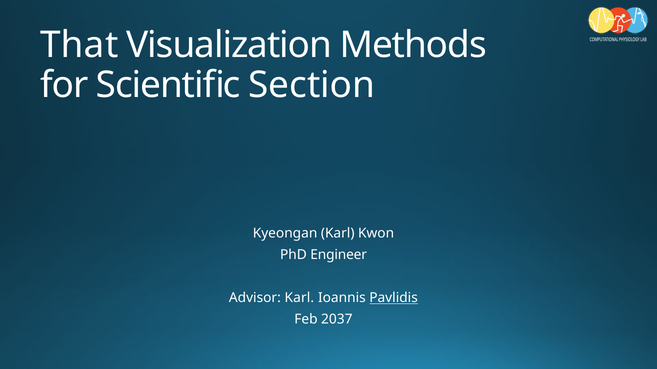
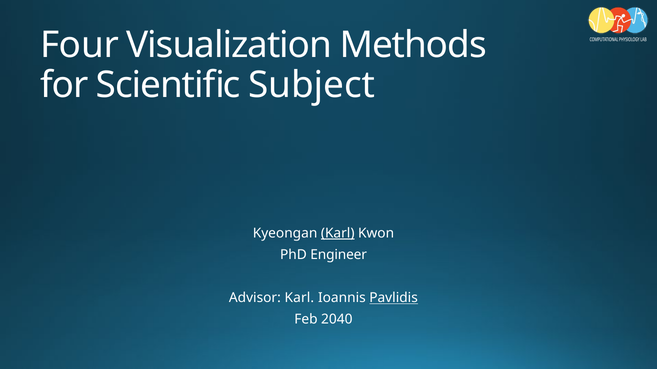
That: That -> Four (79, 45)
Section: Section -> Subject (312, 85)
Karl underline: none -> present (338, 233)
2037: 2037 -> 2040 (337, 320)
